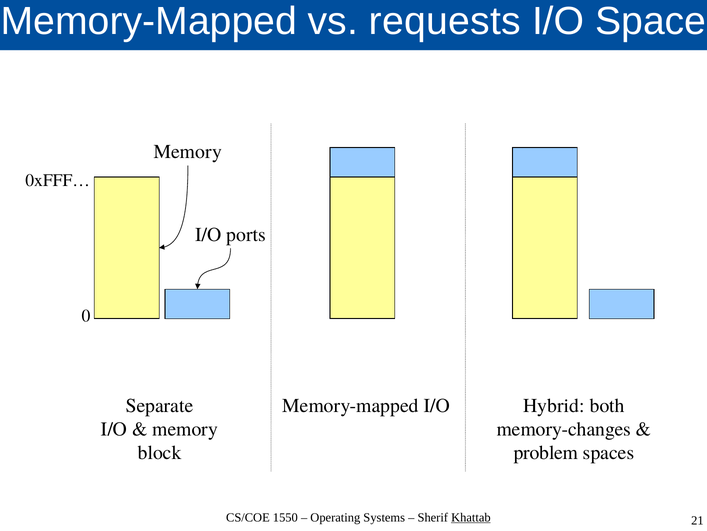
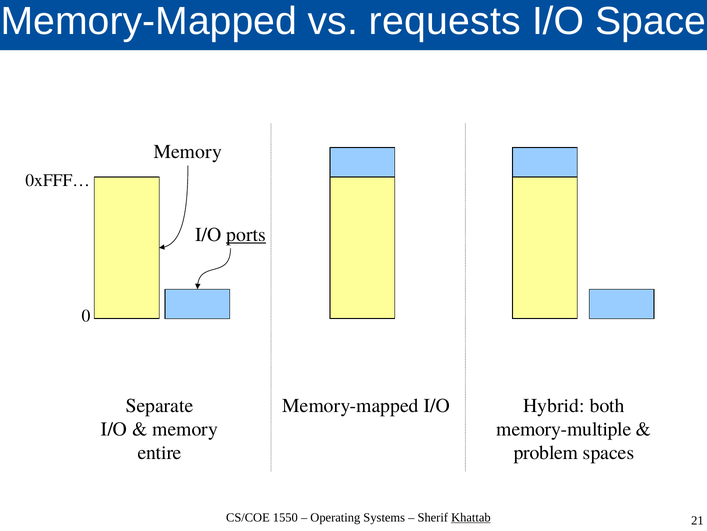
ports underline: none -> present (246, 234)
memory-changes: memory-changes -> memory-multiple (564, 429)
block: block -> entire (160, 452)
